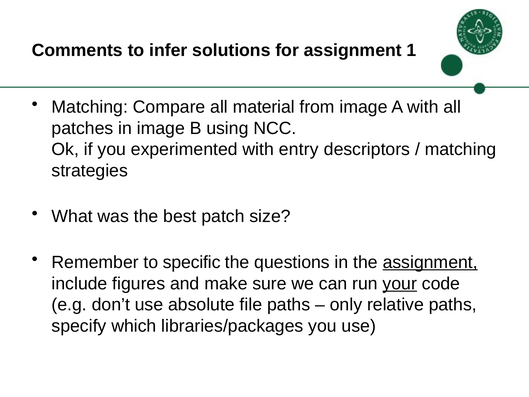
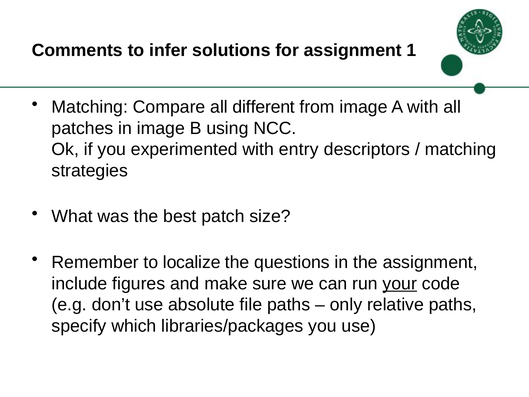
material: material -> different (264, 107)
specific: specific -> localize (192, 262)
assignment underline: present -> none (430, 262)
